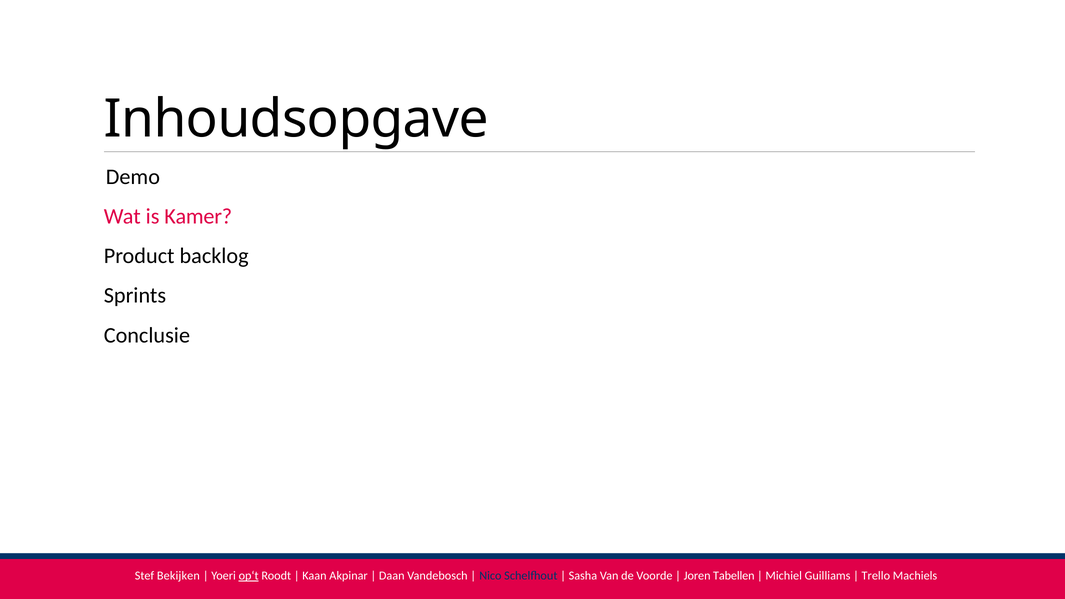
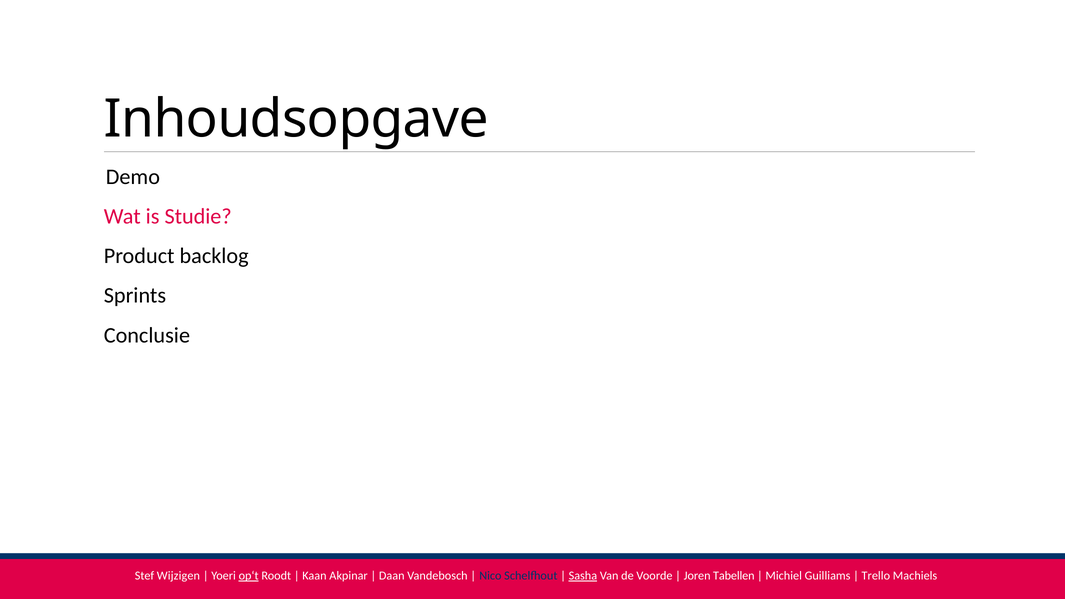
Kamer: Kamer -> Studie (198, 217)
Bekijken: Bekijken -> Wijzigen (178, 576)
Sasha underline: none -> present (583, 576)
